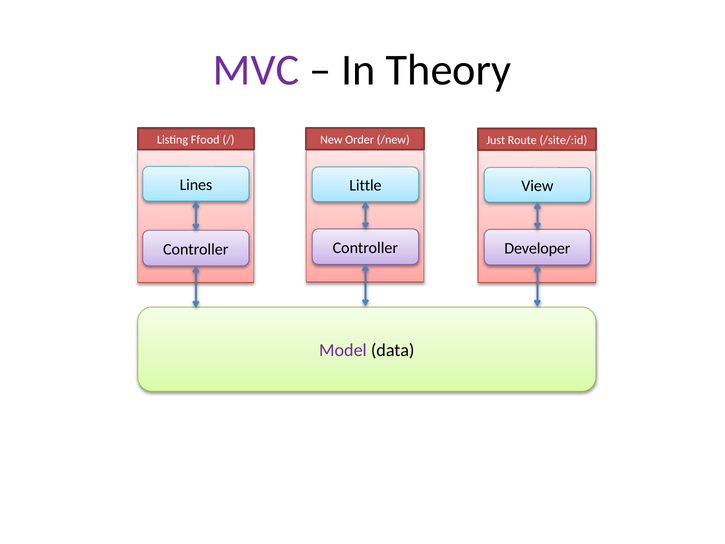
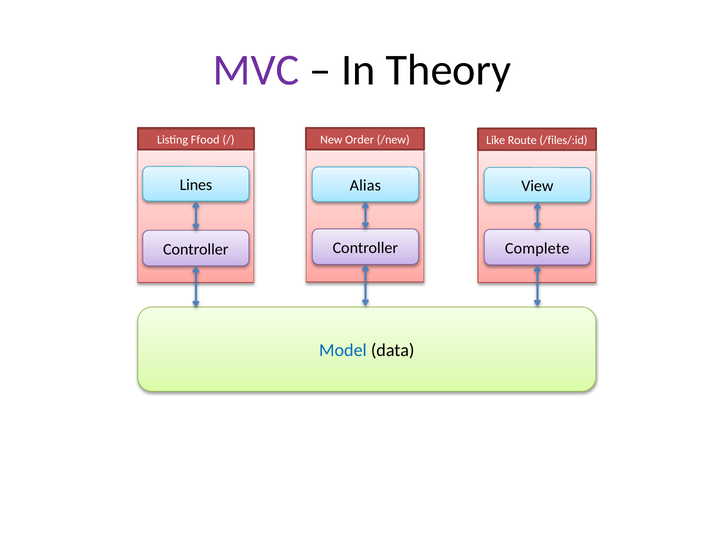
Just: Just -> Like (496, 140)
/site/:id: /site/:id -> /files/:id (563, 140)
Little: Little -> Alias (365, 185)
Developer: Developer -> Complete (537, 248)
Model colour: purple -> blue (343, 350)
